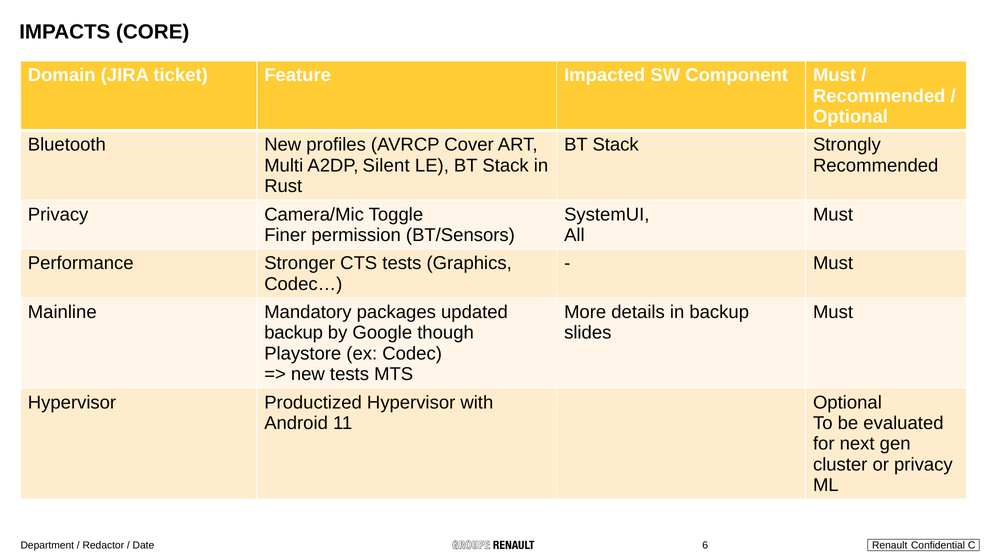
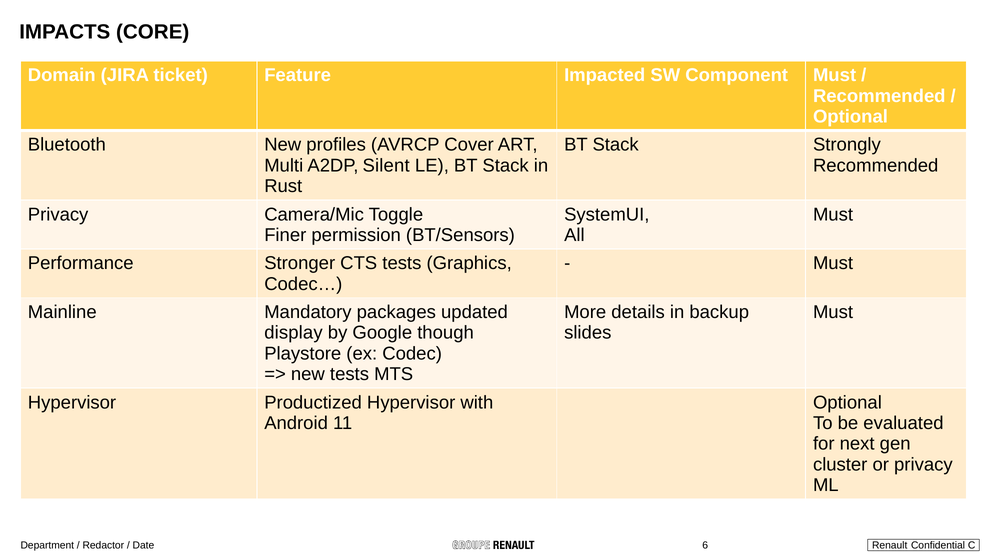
backup: backup -> display (293, 333)
